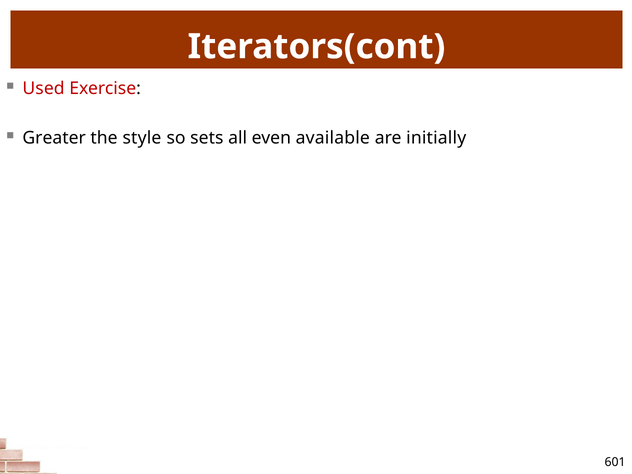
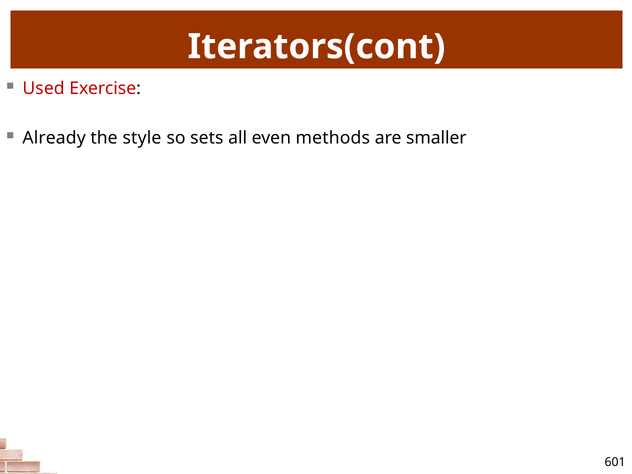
Greater: Greater -> Already (54, 138)
available: available -> methods (333, 138)
initially: initially -> smaller (436, 138)
